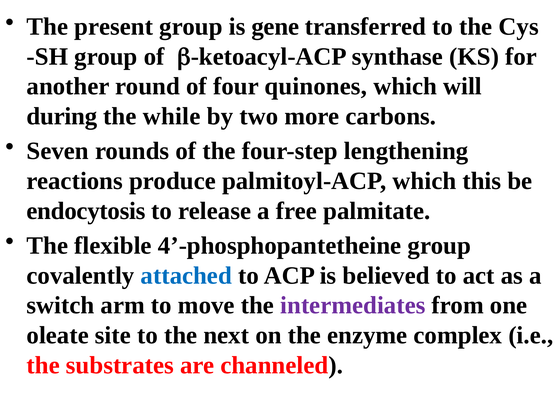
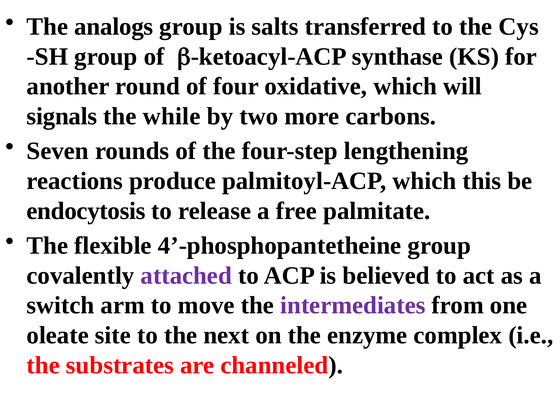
present: present -> analogs (114, 27)
gene: gene -> salts (275, 27)
quinones: quinones -> oxidative (316, 86)
during: during -> signals (62, 116)
attached colour: blue -> purple (186, 276)
